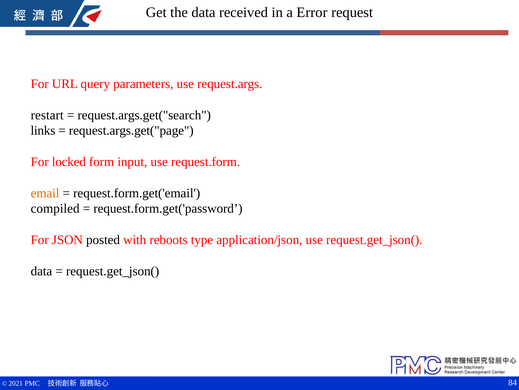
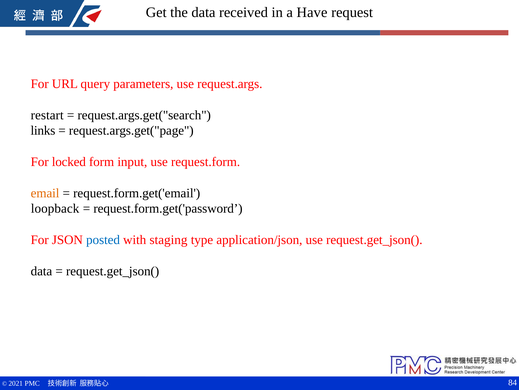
Error: Error -> Have (312, 12)
compiled: compiled -> loopback (55, 208)
posted colour: black -> blue (103, 239)
reboots: reboots -> staging (168, 239)
